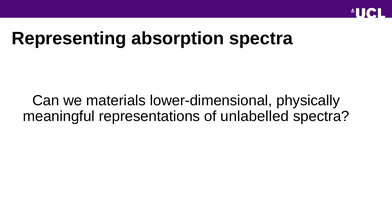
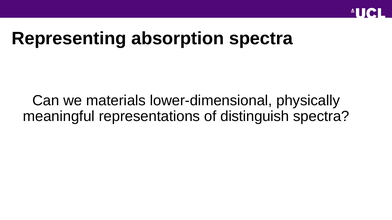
unlabelled: unlabelled -> distinguish (255, 117)
